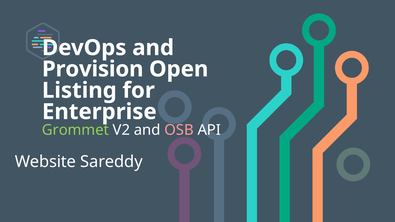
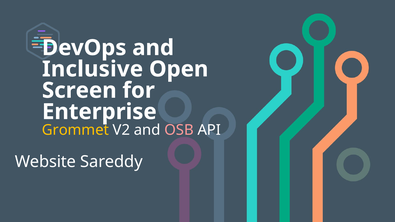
Provision: Provision -> Inclusive (93, 69)
Listing: Listing -> Screen (79, 90)
Grommet colour: light green -> yellow (75, 130)
